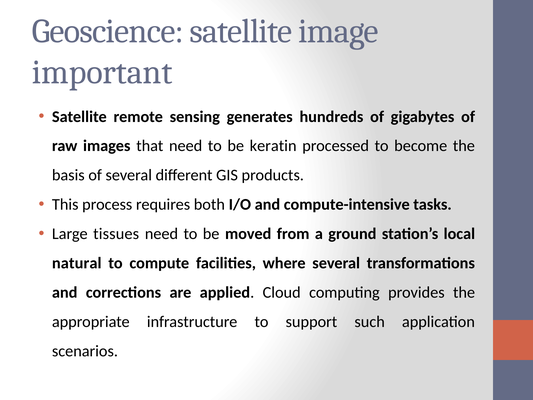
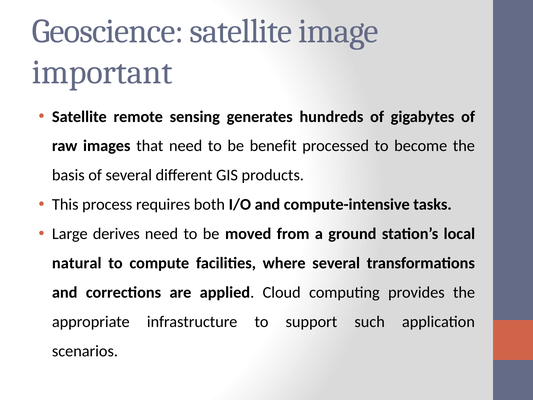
keratin: keratin -> benefit (273, 146)
tissues: tissues -> derives (116, 234)
